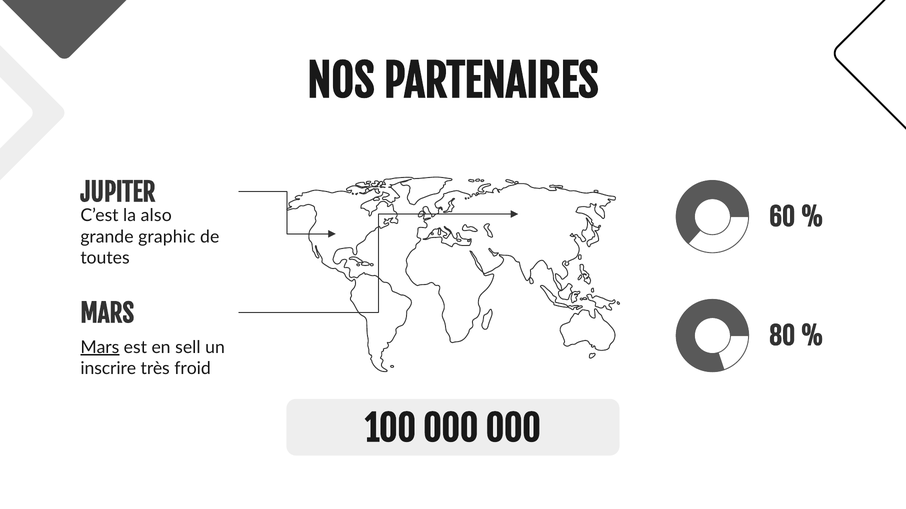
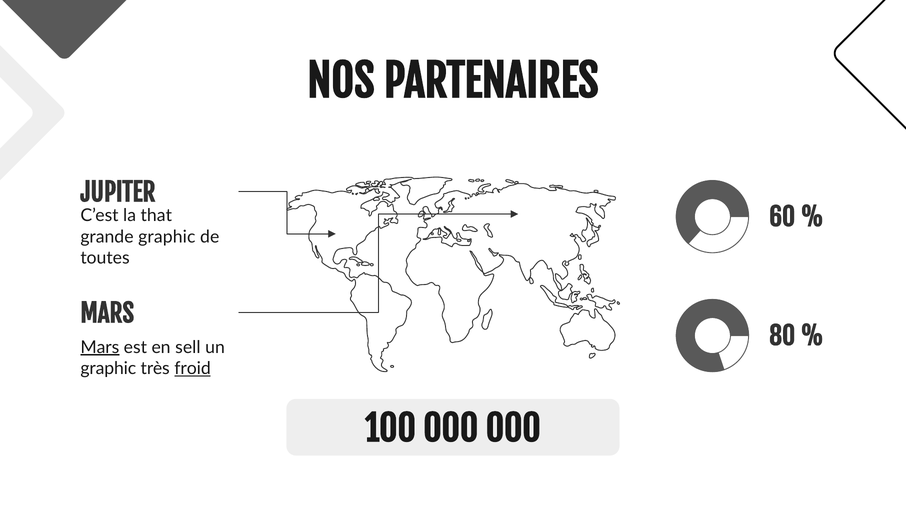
also: also -> that (156, 216)
inscrire: inscrire -> graphic (108, 369)
froid underline: none -> present (193, 369)
